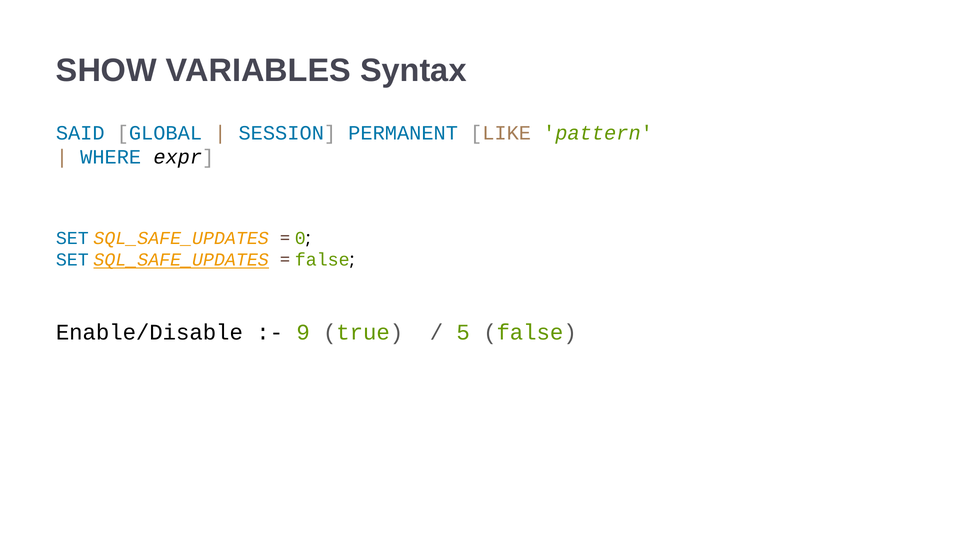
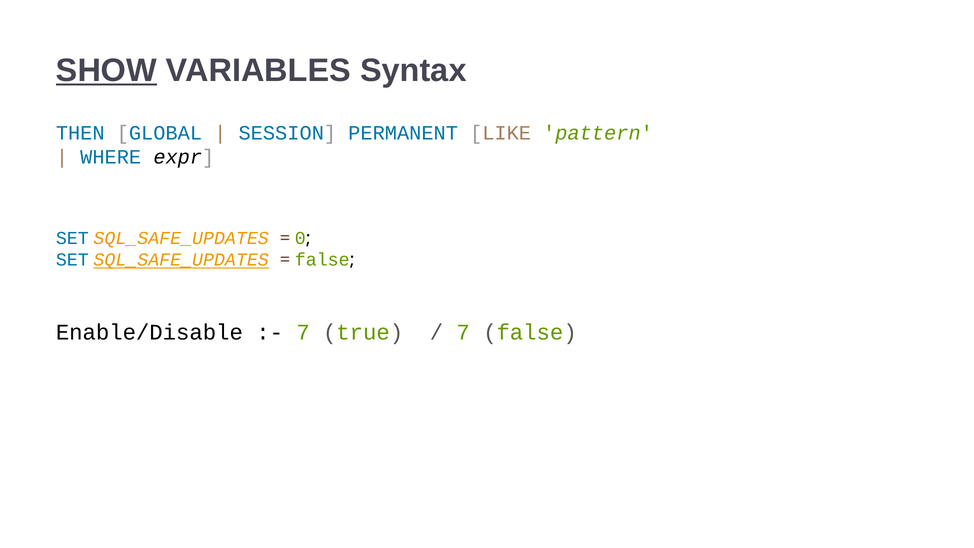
SHOW underline: none -> present (106, 70)
SAID: SAID -> THEN (80, 133)
9: 9 -> 7 (303, 332)
5: 5 -> 7 (463, 332)
